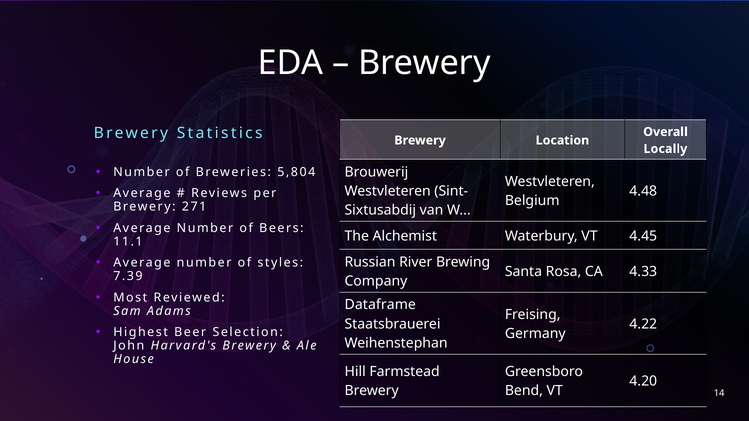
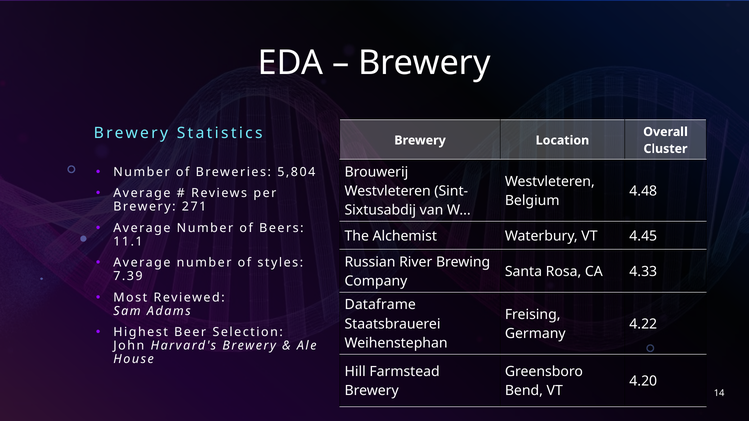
Locally: Locally -> Cluster (665, 149)
